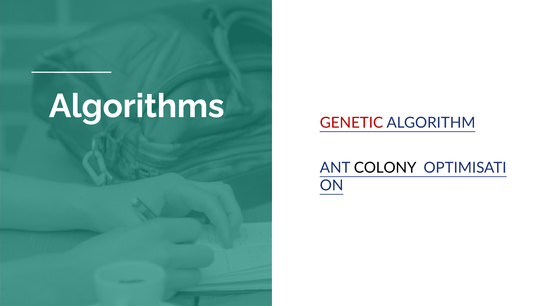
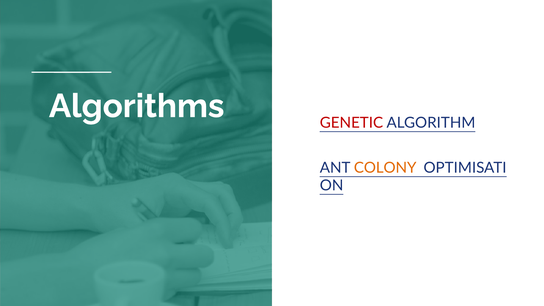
COLONY colour: black -> orange (385, 168)
